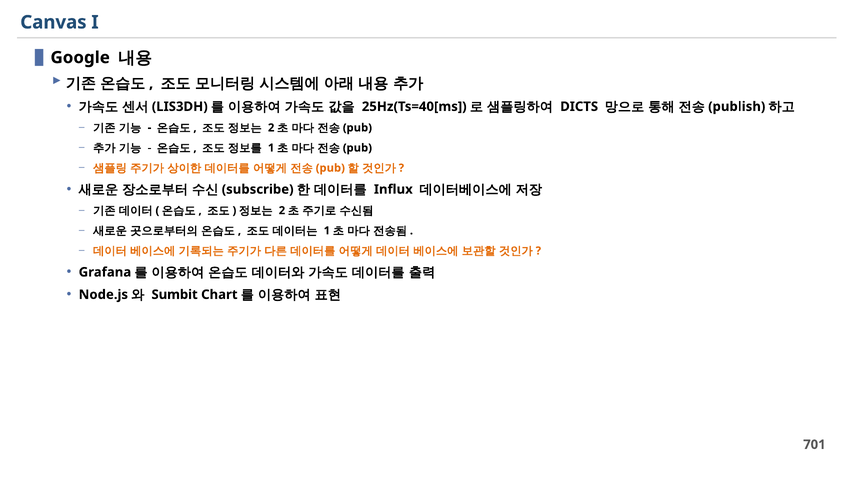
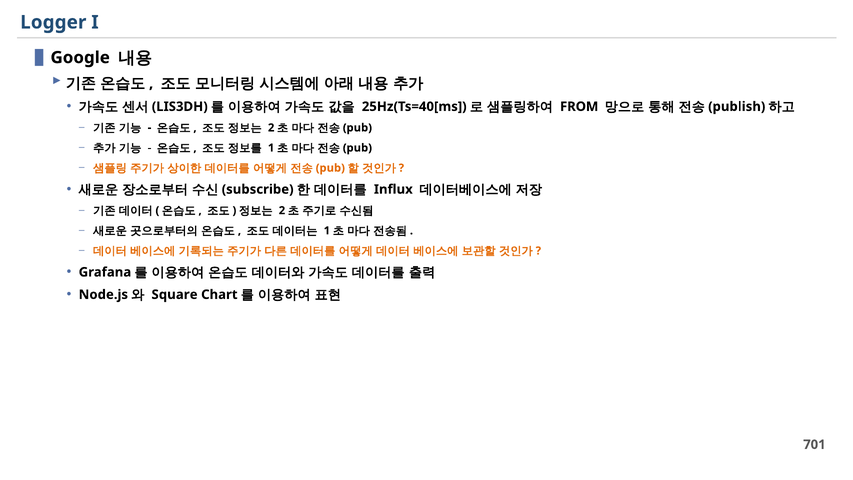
Canvas: Canvas -> Logger (53, 22)
DICTS: DICTS -> FROM (579, 107)
Sumbit: Sumbit -> Square (175, 294)
